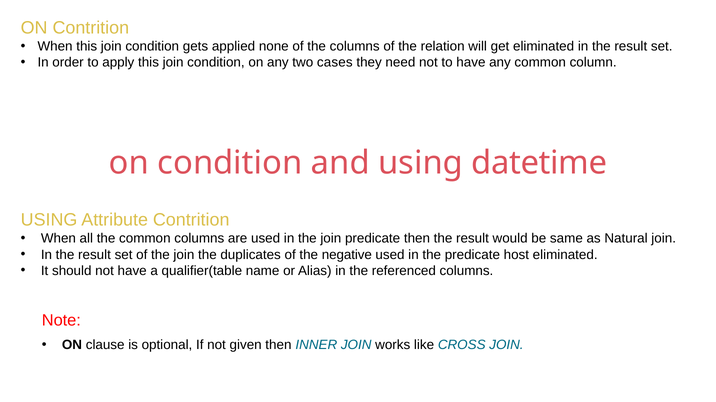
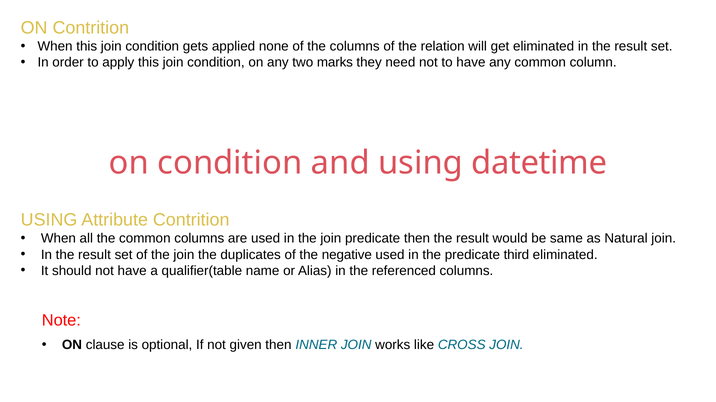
cases: cases -> marks (335, 63)
host: host -> third (516, 255)
